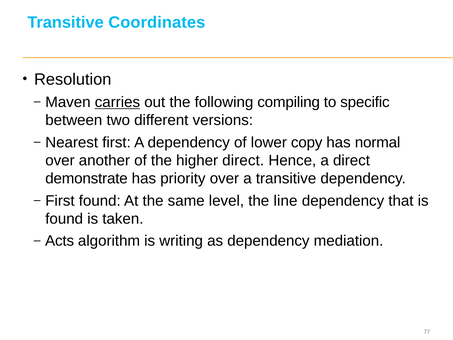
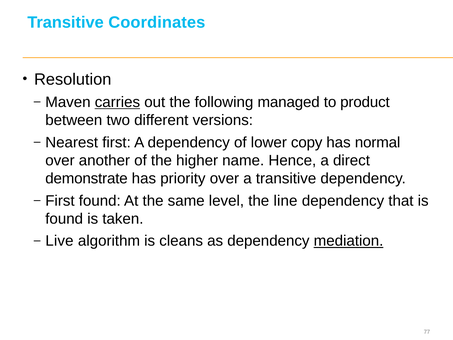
compiling: compiling -> managed (289, 102)
specific: specific -> product (365, 102)
higher direct: direct -> name (243, 160)
Acts: Acts -> Live (59, 241)
writing: writing -> cleans (181, 241)
mediation underline: none -> present (349, 241)
